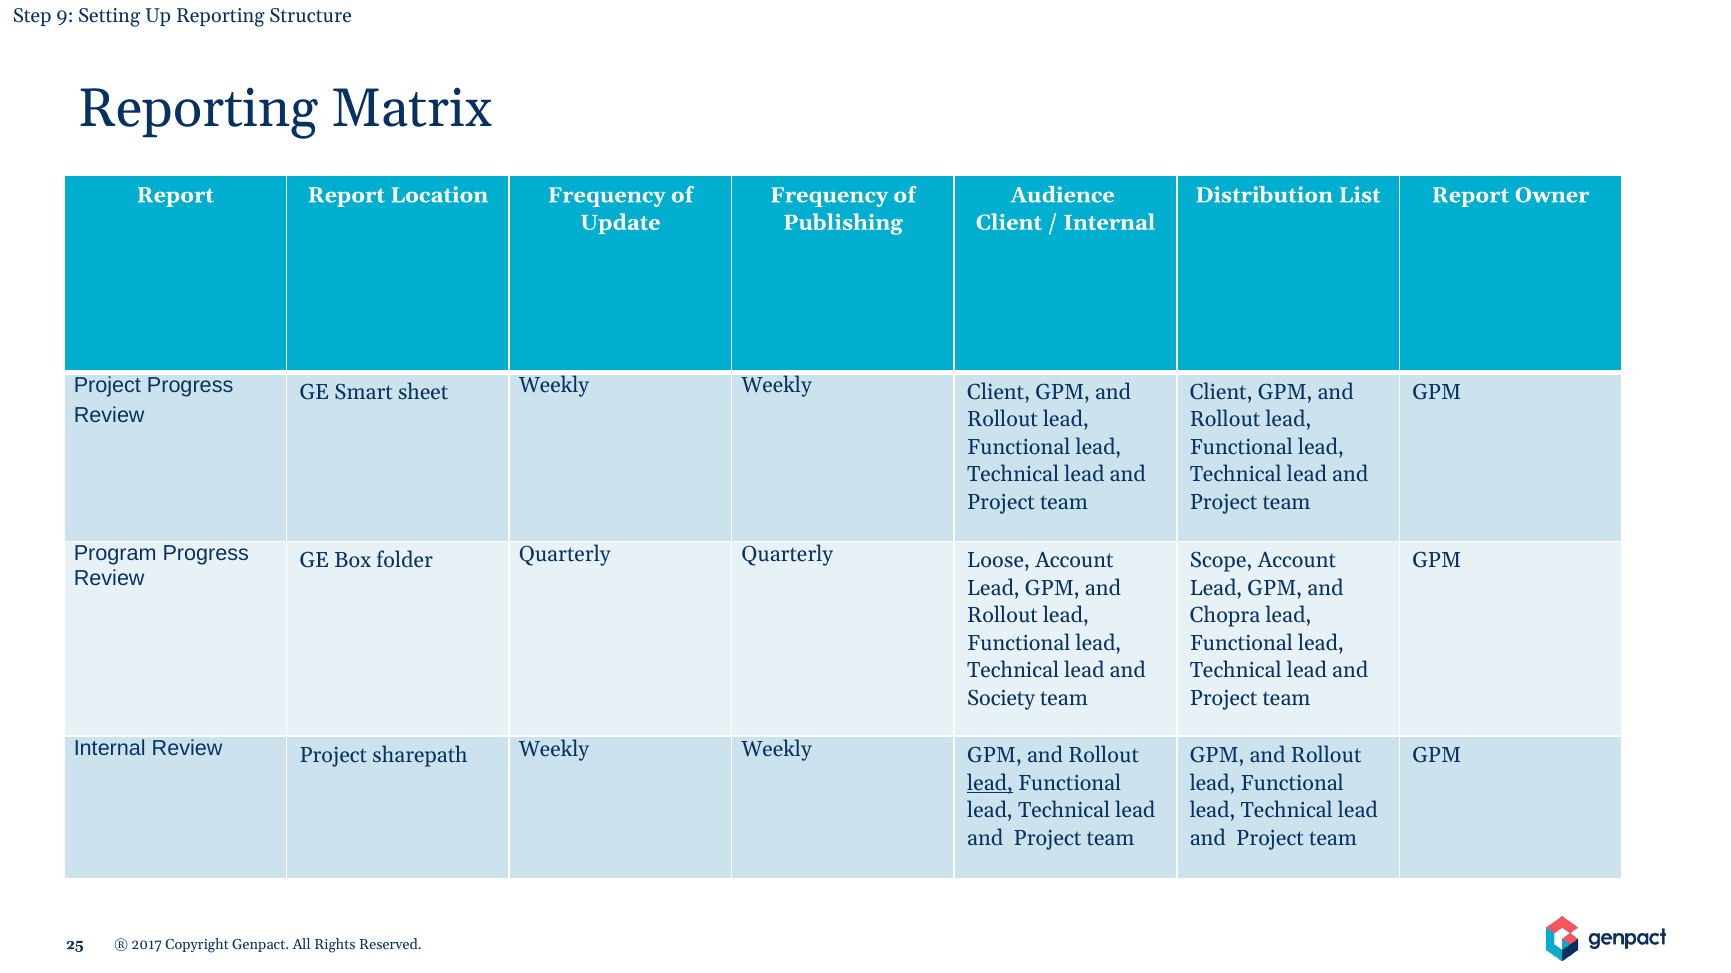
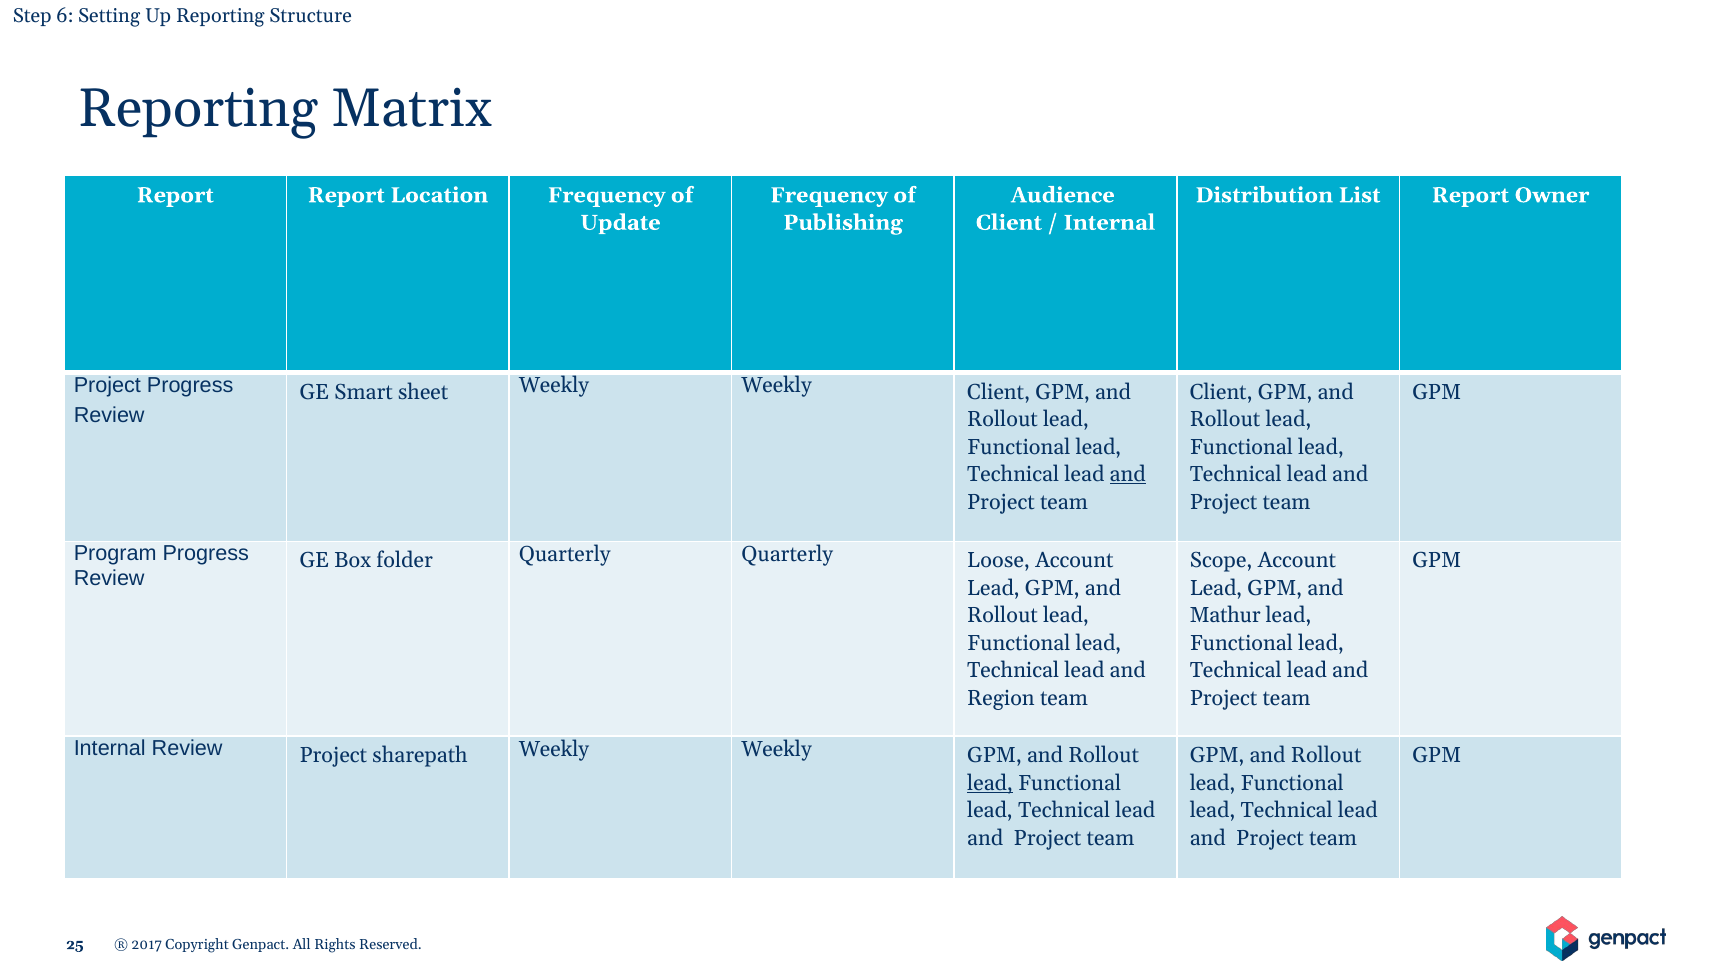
9: 9 -> 6 (65, 16)
and underline: none -> present (1128, 475)
Chopra: Chopra -> Mathur (1225, 616)
Society: Society -> Region (1001, 699)
